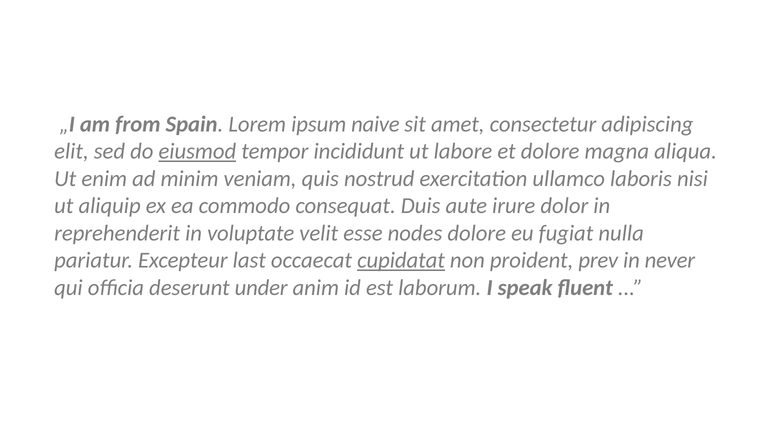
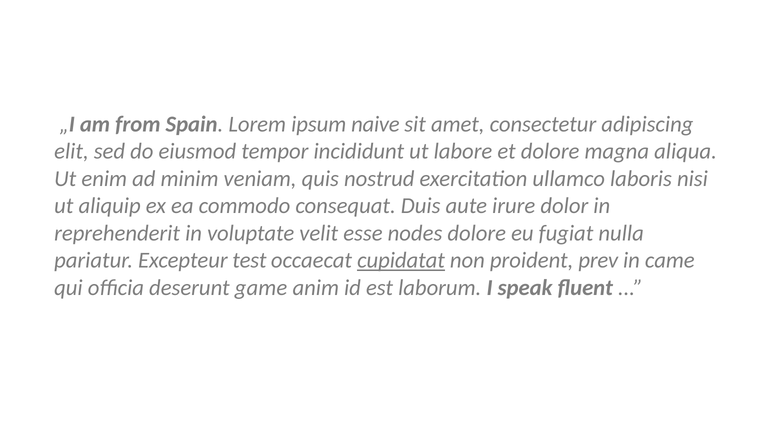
eiusmod underline: present -> none (197, 151)
last: last -> test (249, 260)
never: never -> came (670, 260)
under: under -> game (261, 287)
